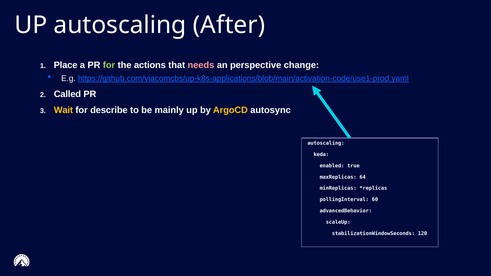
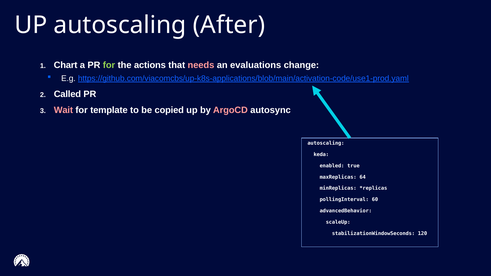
Place: Place -> Chart (66, 65)
perspective: perspective -> evaluations (256, 65)
Wait colour: yellow -> pink (63, 110)
describe: describe -> template (109, 110)
mainly: mainly -> copied (169, 110)
ArgoCD colour: yellow -> pink (230, 110)
